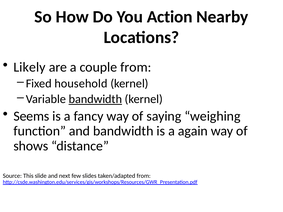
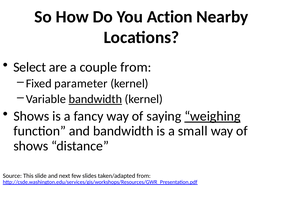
Likely: Likely -> Select (30, 67)
household: household -> parameter (81, 84)
Seems: Seems -> Shows (31, 116)
weighing underline: none -> present (212, 116)
again: again -> small (193, 131)
